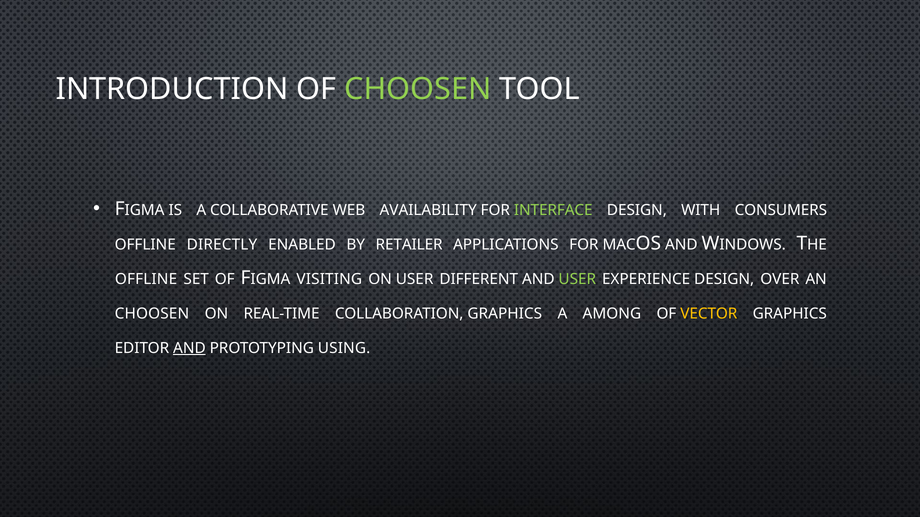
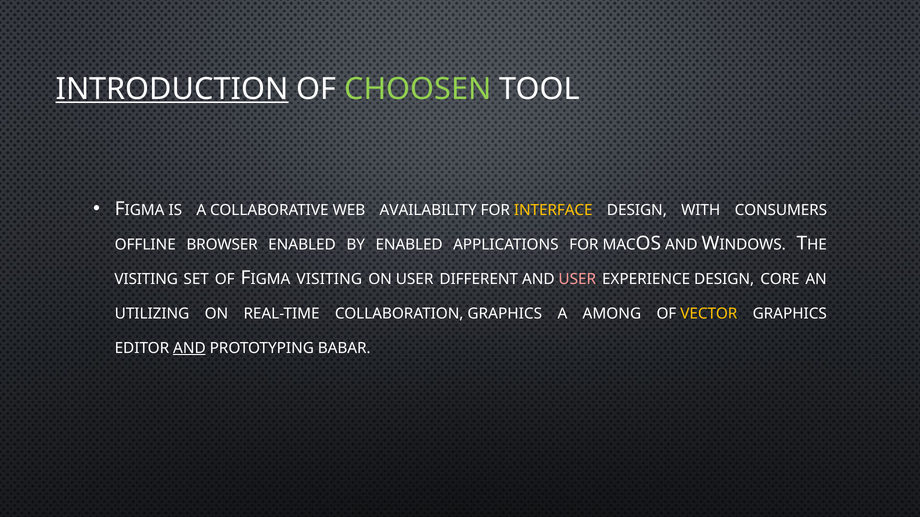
INTRODUCTION underline: none -> present (172, 89)
INTERFACE colour: light green -> yellow (553, 210)
DIRECTLY: DIRECTLY -> BROWSER (222, 245)
BY RETAILER: RETAILER -> ENABLED (409, 245)
OFFLINE: OFFLINE -> VISITING (146, 279)
USER colour: light green -> pink (577, 279)
OVER: OVER -> CORE (780, 279)
CHOOSEN: CHOOSEN -> UTILIZING (152, 314)
USING: USING -> BABAR (344, 348)
